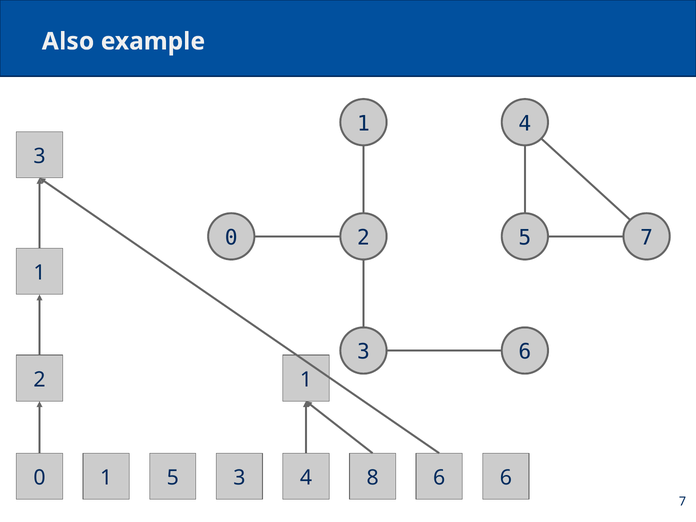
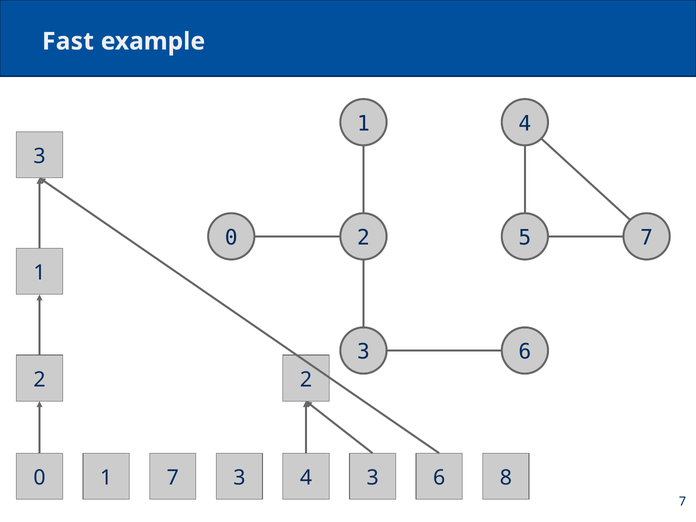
Also: Also -> Fast (68, 41)
2 1: 1 -> 2 (306, 380)
1 5: 5 -> 7 (173, 478)
4 8: 8 -> 3 (373, 478)
6 6: 6 -> 8 (506, 478)
